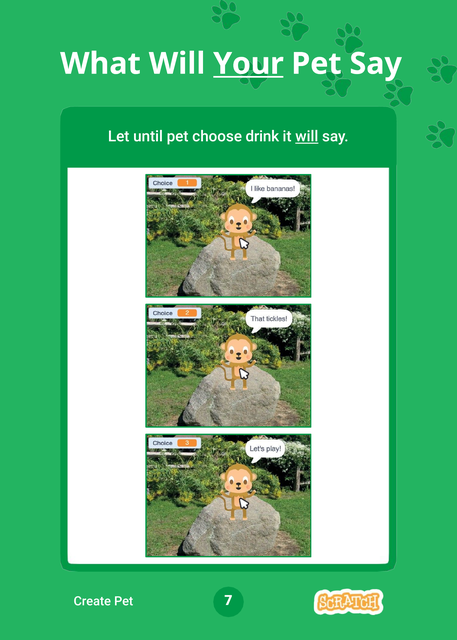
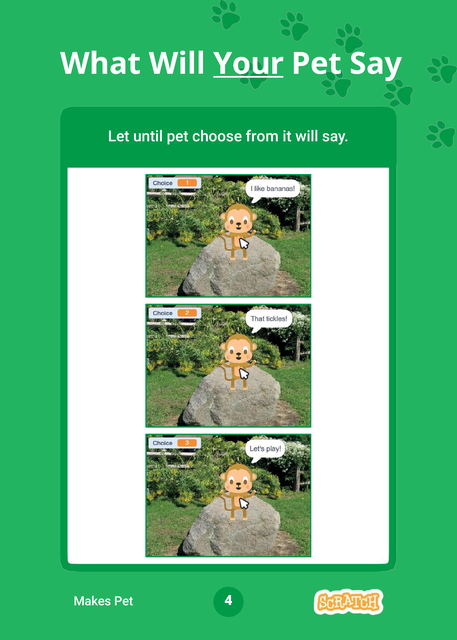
drink: drink -> from (262, 136)
will underline: present -> none (307, 136)
Create: Create -> Makes (92, 601)
7: 7 -> 4 (228, 600)
